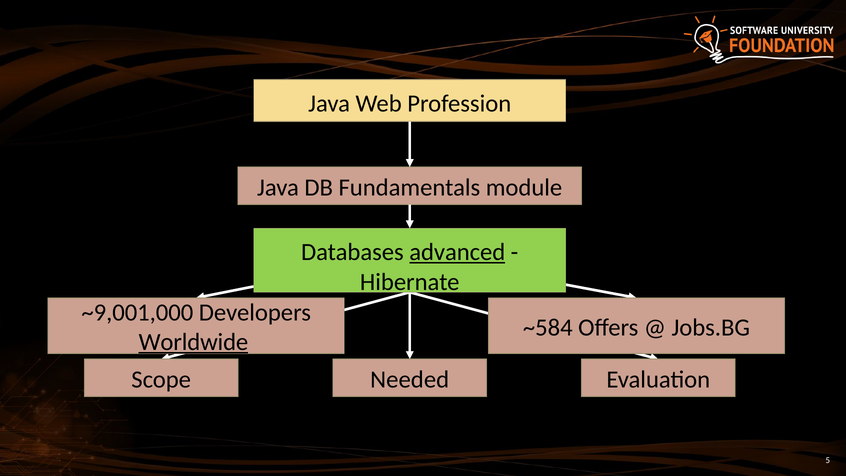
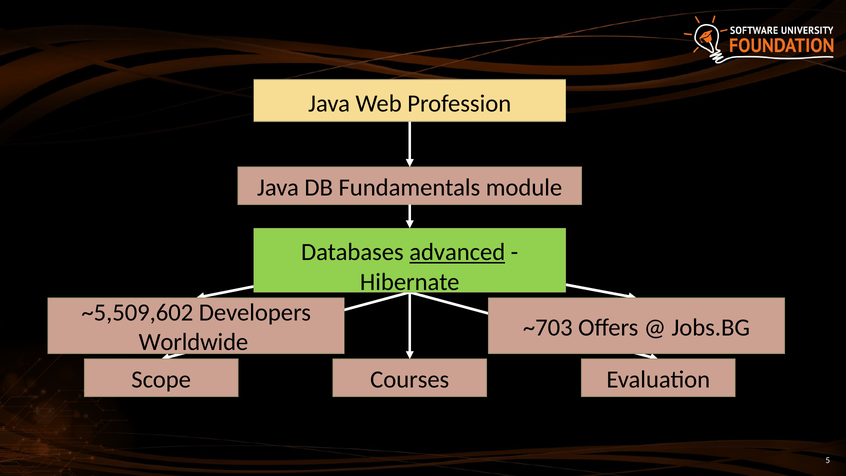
~9,001,000: ~9,001,000 -> ~5,509,602 (137, 313)
~584: ~584 -> ~703 (548, 327)
Worldwide underline: present -> none (193, 342)
Needed: Needed -> Courses (410, 380)
